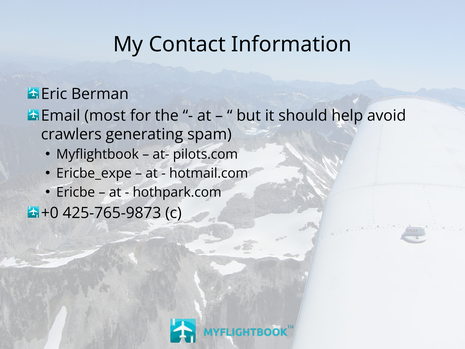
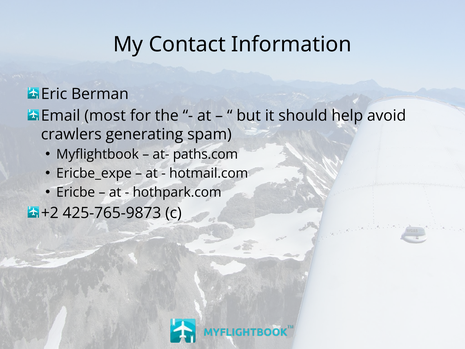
pilots.com: pilots.com -> paths.com (205, 154)
+0: +0 -> +2 (50, 213)
